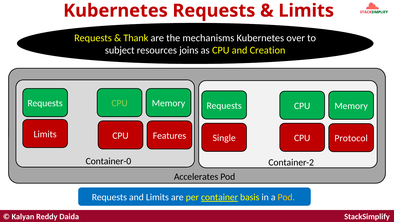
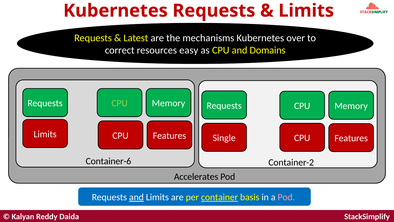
Thank: Thank -> Latest (136, 38)
subject: subject -> correct (120, 50)
joins: joins -> easy (189, 50)
Creation: Creation -> Domains (268, 50)
Protocol: Protocol -> Features (351, 138)
Container-0: Container-0 -> Container-6 (108, 161)
and underline: none -> present (136, 197)
Pod colour: yellow -> pink (286, 197)
